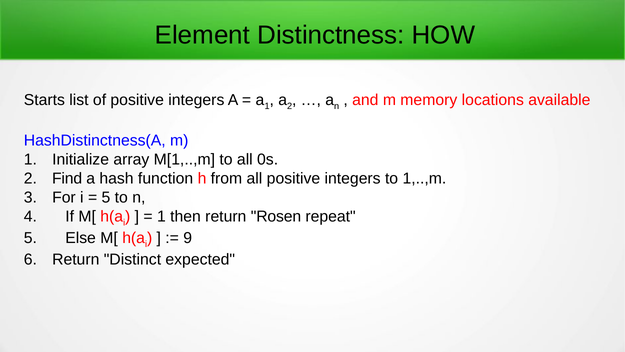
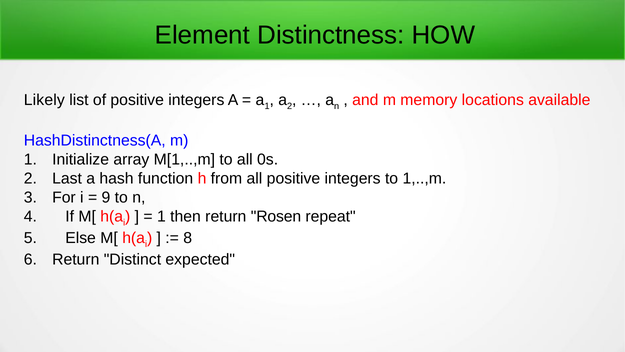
Starts: Starts -> Likely (44, 100)
Find: Find -> Last (67, 178)
5: 5 -> 9 (106, 197)
9: 9 -> 8 (188, 238)
